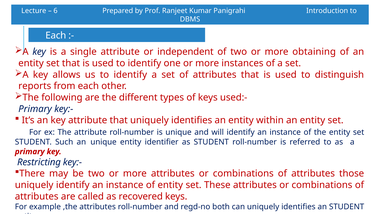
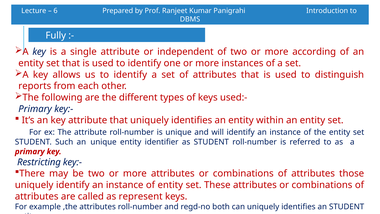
Each: Each -> Fully (56, 36)
obtaining: obtaining -> according (314, 52)
recovered: recovered -> represent (141, 196)
